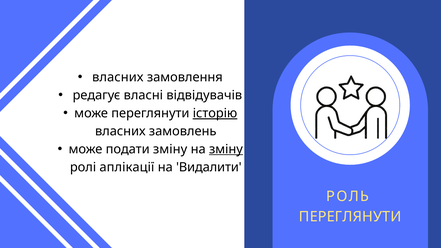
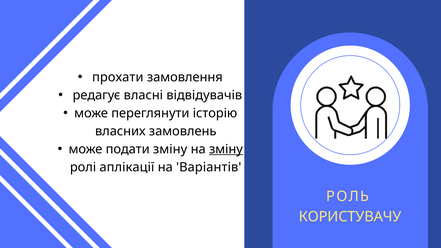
власних: власних -> прохати (118, 77)
історію underline: present -> none (215, 113)
Видалити: Видалити -> Варіантів (209, 167)
ПЕРЕГЛЯНУТИ: ПЕРЕГЛЯНУТИ -> КОРИСТУВАЧУ (350, 217)
